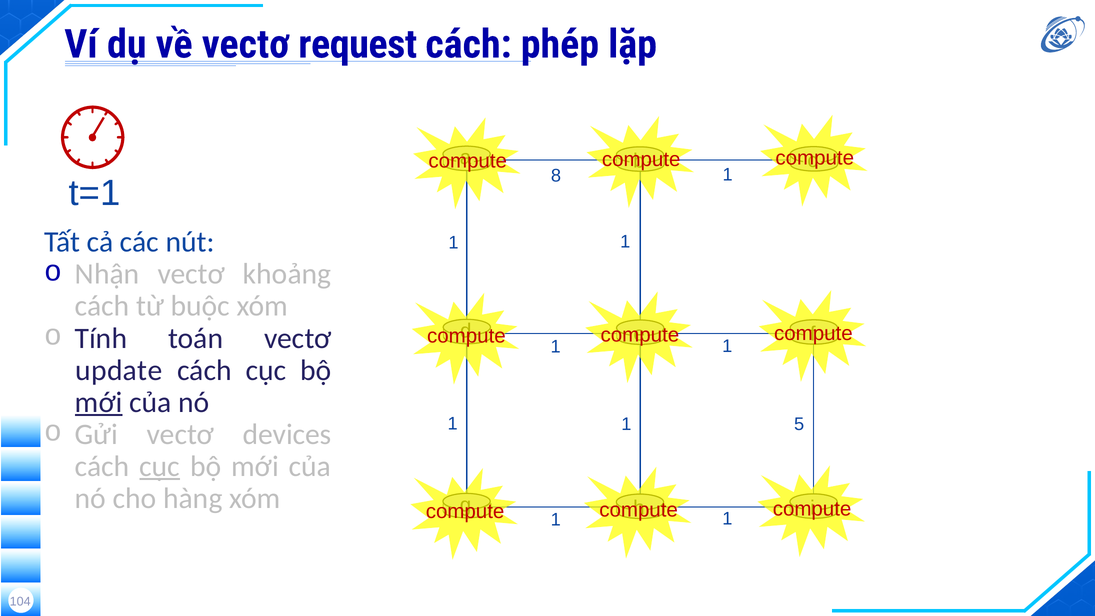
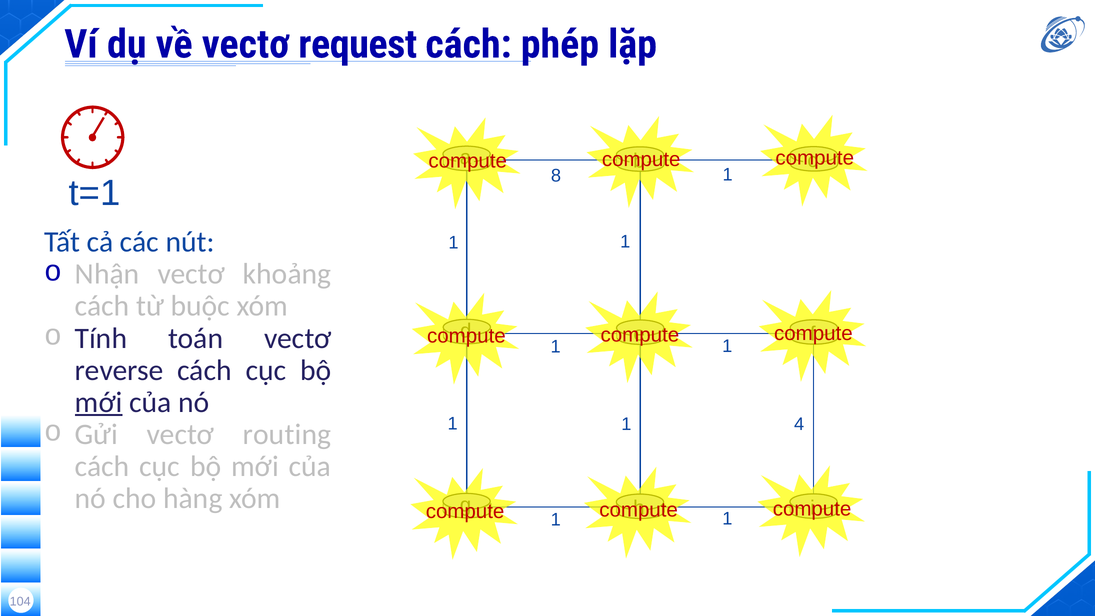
update: update -> reverse (119, 370)
5: 5 -> 4 (799, 424)
devices: devices -> routing (287, 434)
cục underline: present -> none (160, 466)
